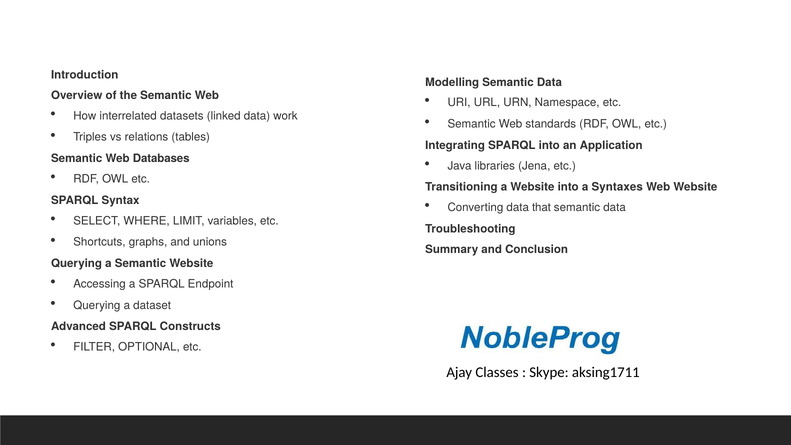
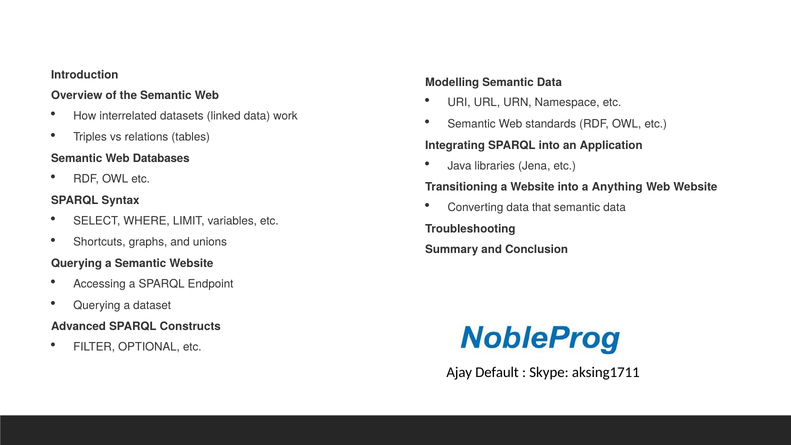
Syntaxes: Syntaxes -> Anything (617, 187)
Classes: Classes -> Default (497, 372)
